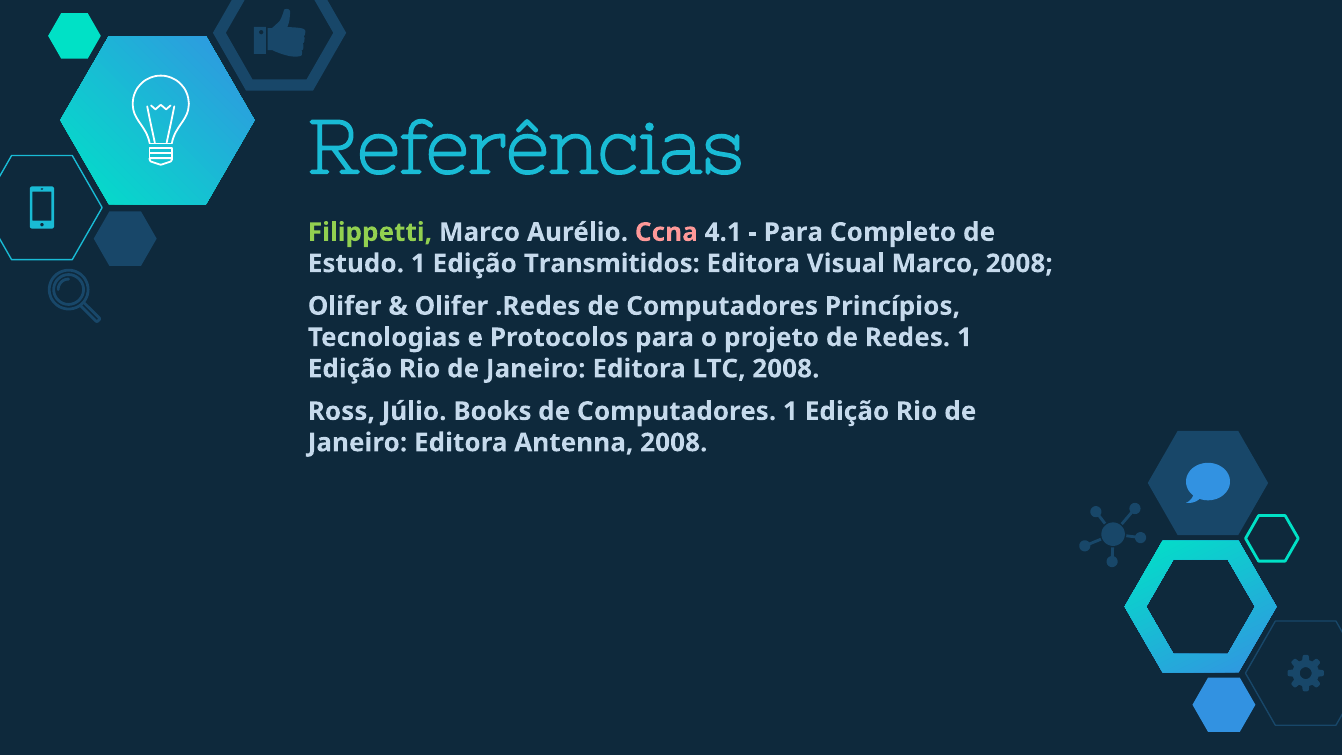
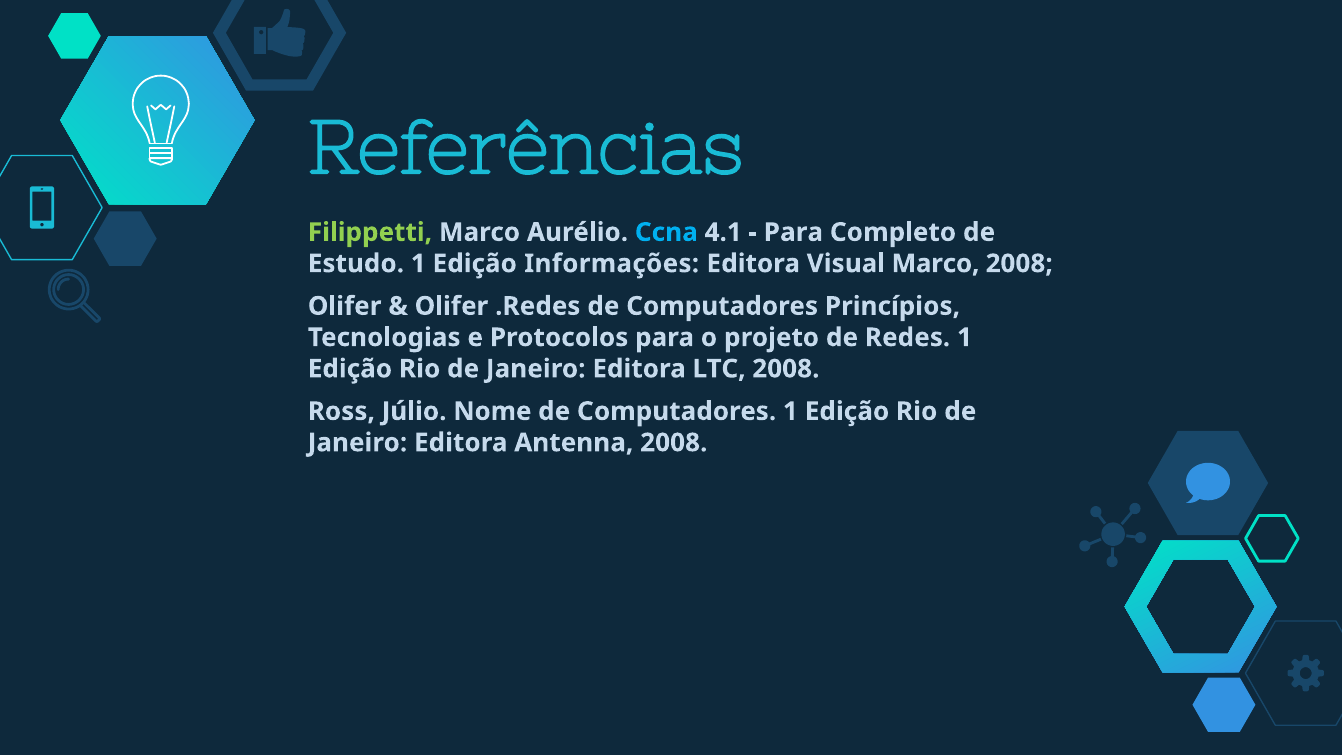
Ccna colour: pink -> light blue (666, 232)
Transmitidos: Transmitidos -> Informações (612, 264)
Books: Books -> Nome (492, 411)
